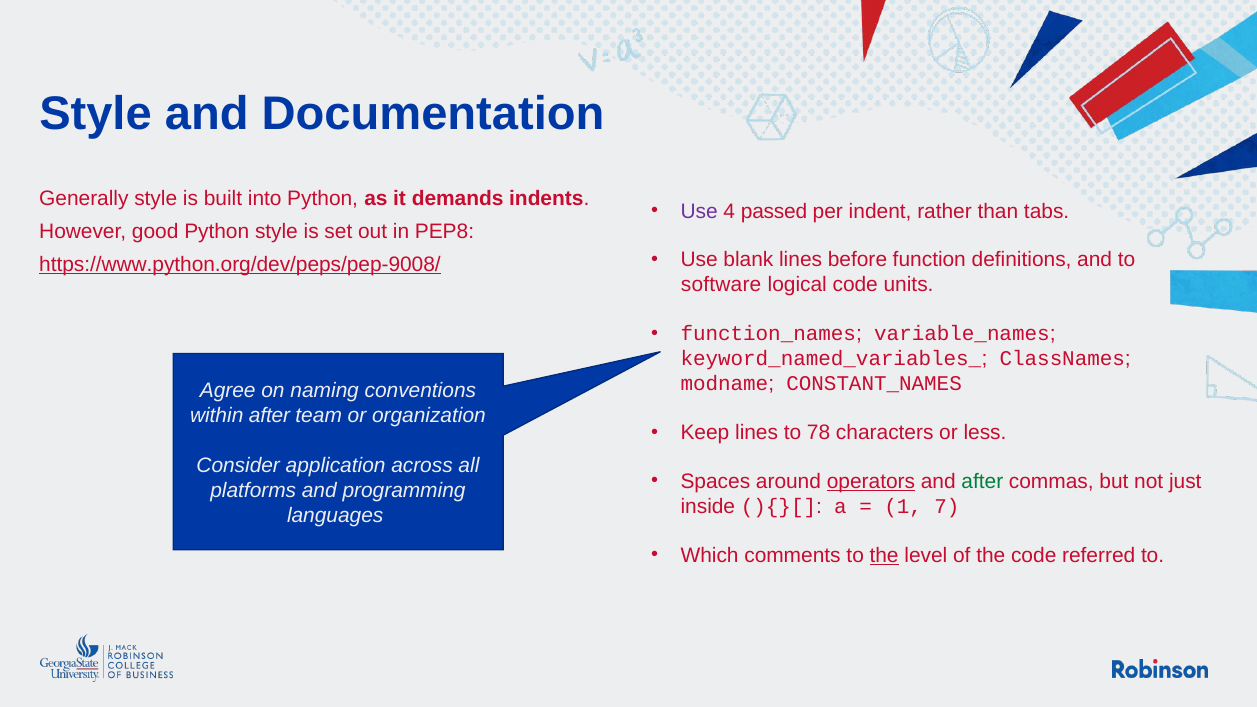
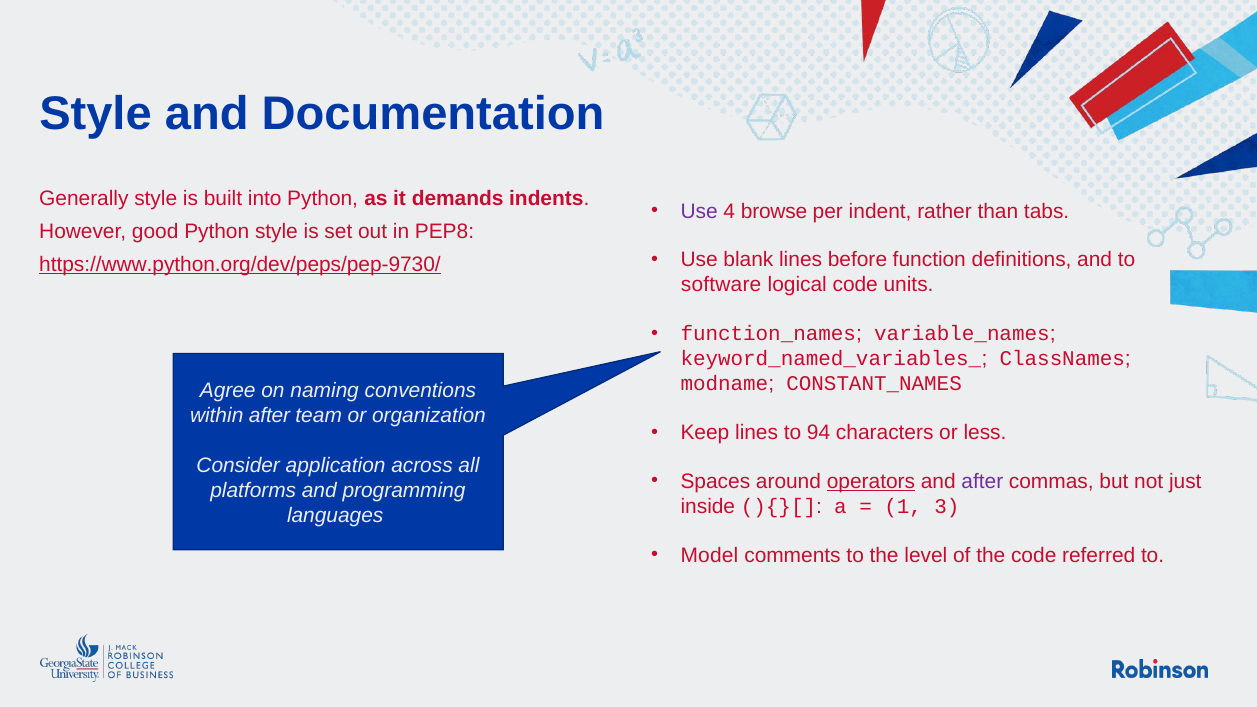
passed: passed -> browse (774, 211)
https://www.python.org/dev/peps/pep-9008/: https://www.python.org/dev/peps/pep-9008/ -> https://www.python.org/dev/peps/pep-9730/ (240, 264)
78: 78 -> 94 (819, 433)
after colour: green -> purple (982, 481)
7: 7 -> 3 (947, 507)
Which: Which -> Model (709, 555)
the underline: present -> none (884, 555)
